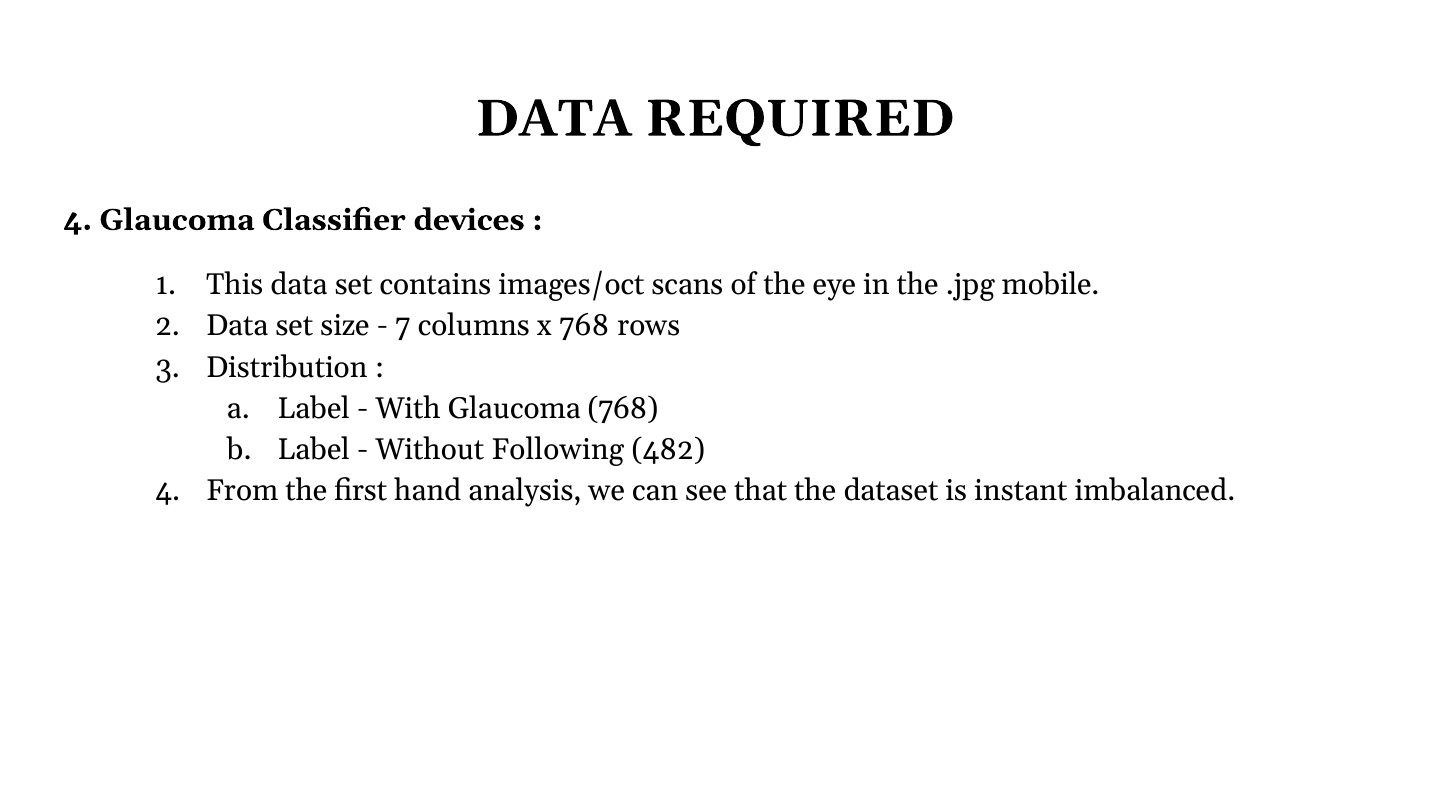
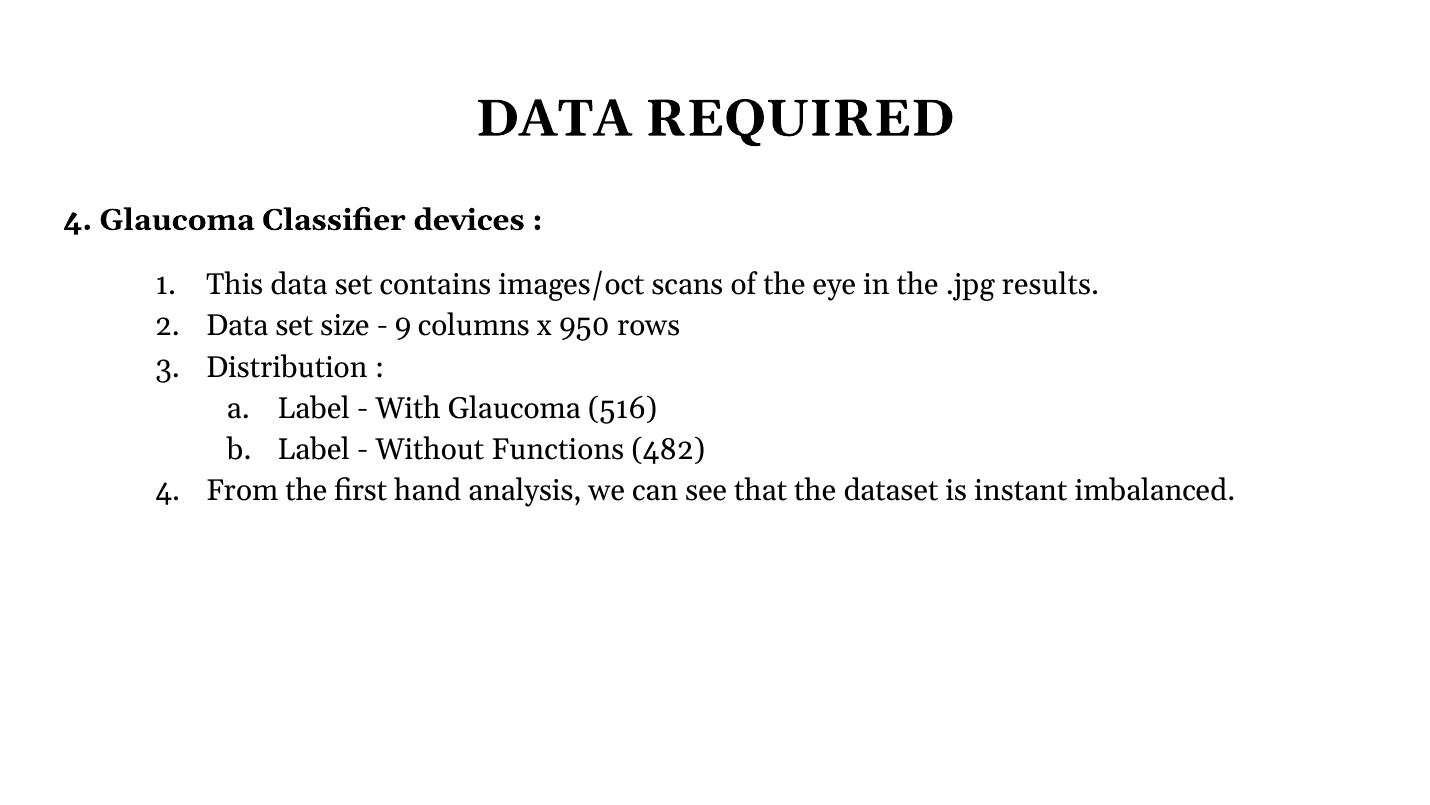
mobile: mobile -> results (1050, 285)
7: 7 -> 9 (403, 326)
x 768: 768 -> 950 (584, 326)
Glaucoma 768: 768 -> 516 (623, 408)
Following: Following -> Functions (558, 449)
